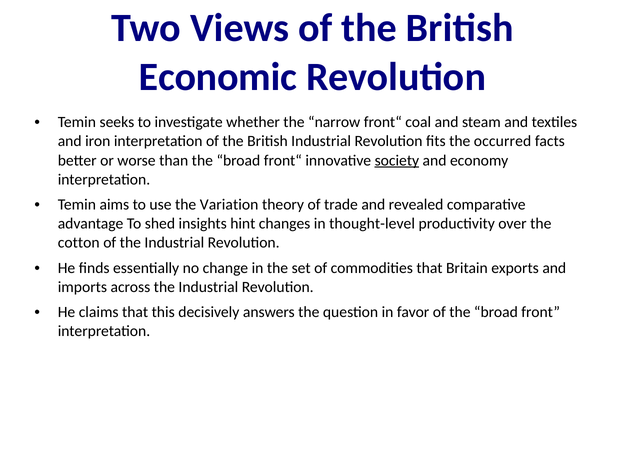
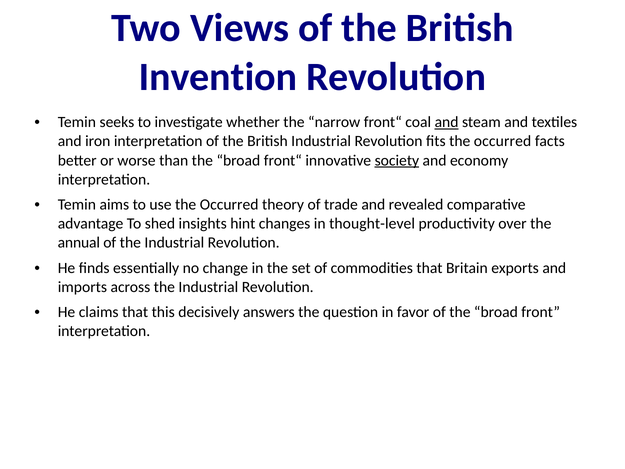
Economic: Economic -> Invention (218, 77)
and underline: none -> present (447, 122)
use the Variation: Variation -> Occurred (229, 205)
cotton: cotton -> annual (79, 243)
